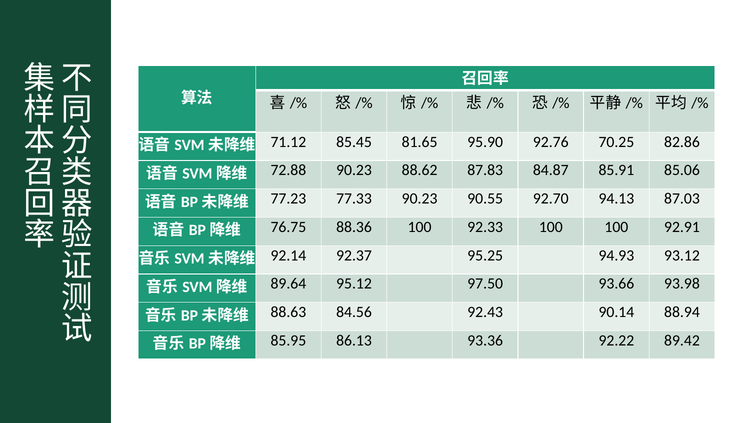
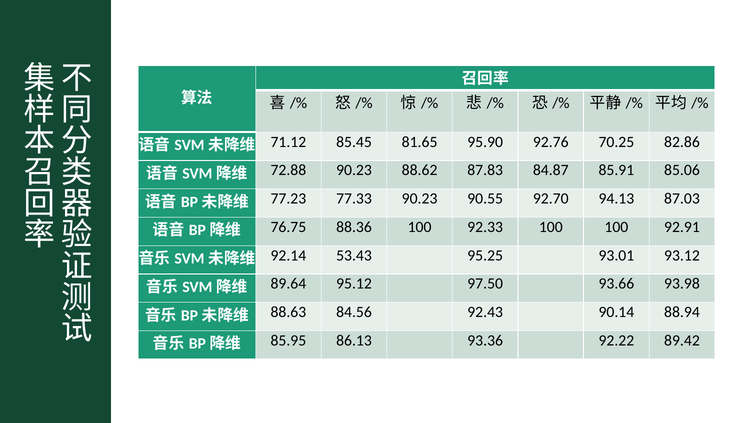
92.37: 92.37 -> 53.43 (354, 255)
94.93: 94.93 -> 93.01 (616, 255)
